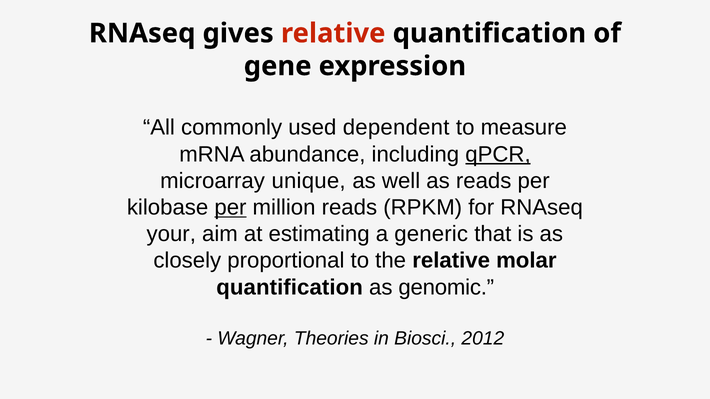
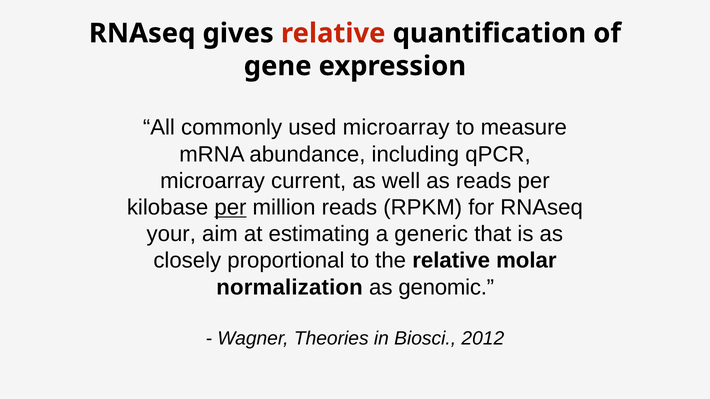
used dependent: dependent -> microarray (396, 128)
qPCR underline: present -> none (498, 154)
unique: unique -> current (309, 181)
quantification: quantification -> normalization (290, 287)
